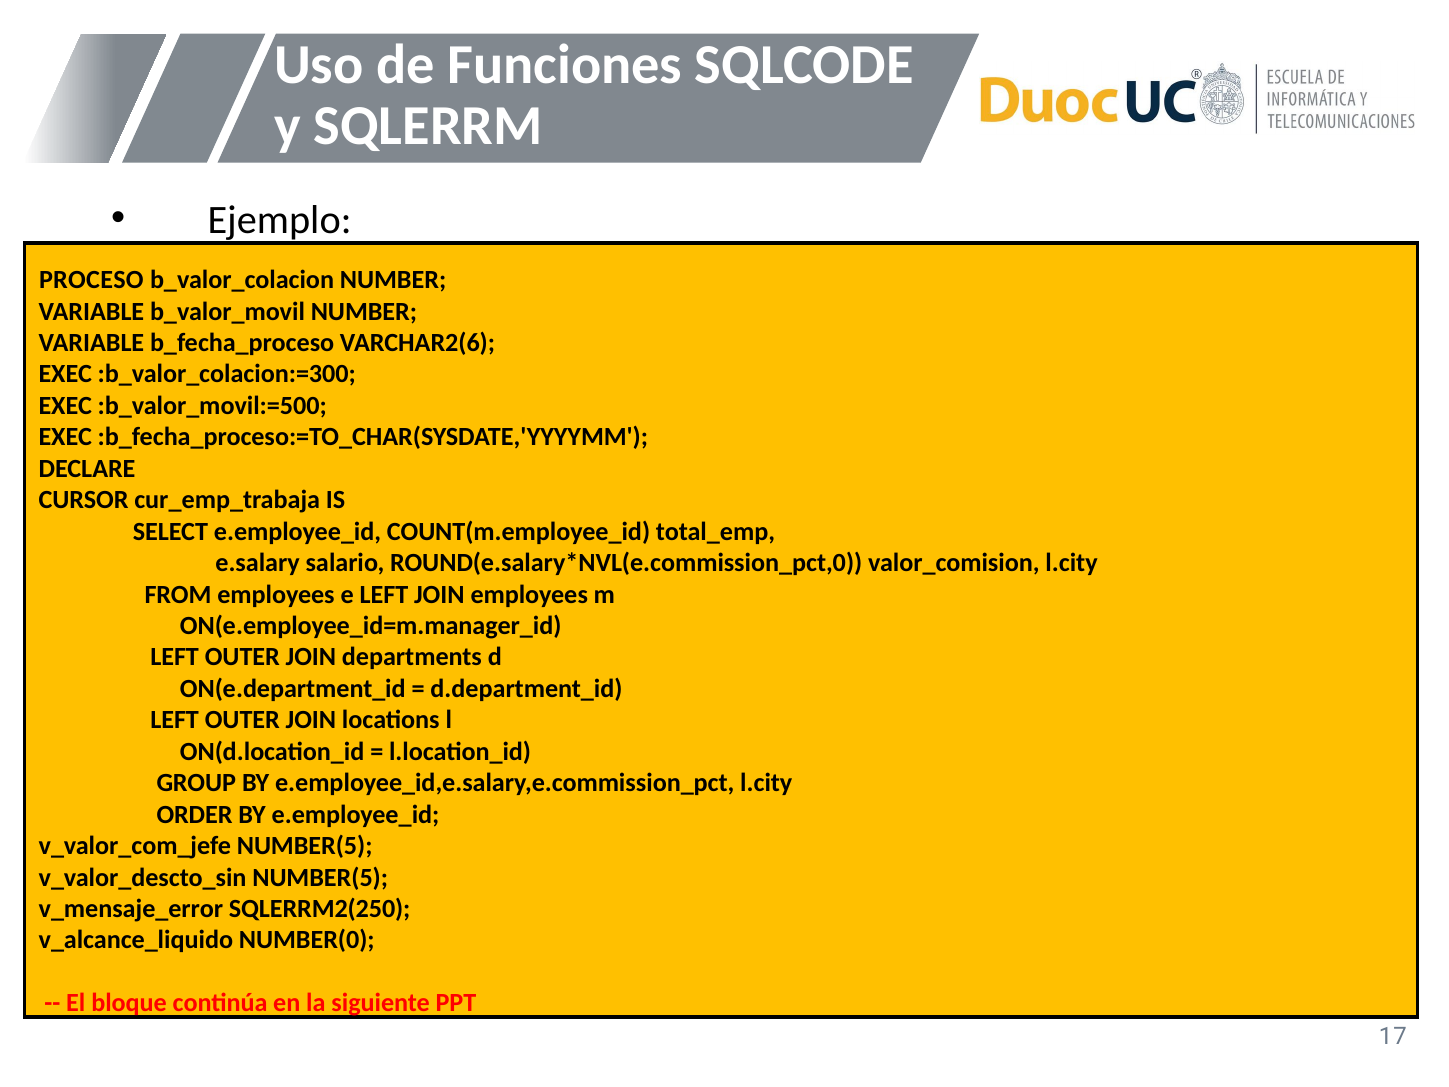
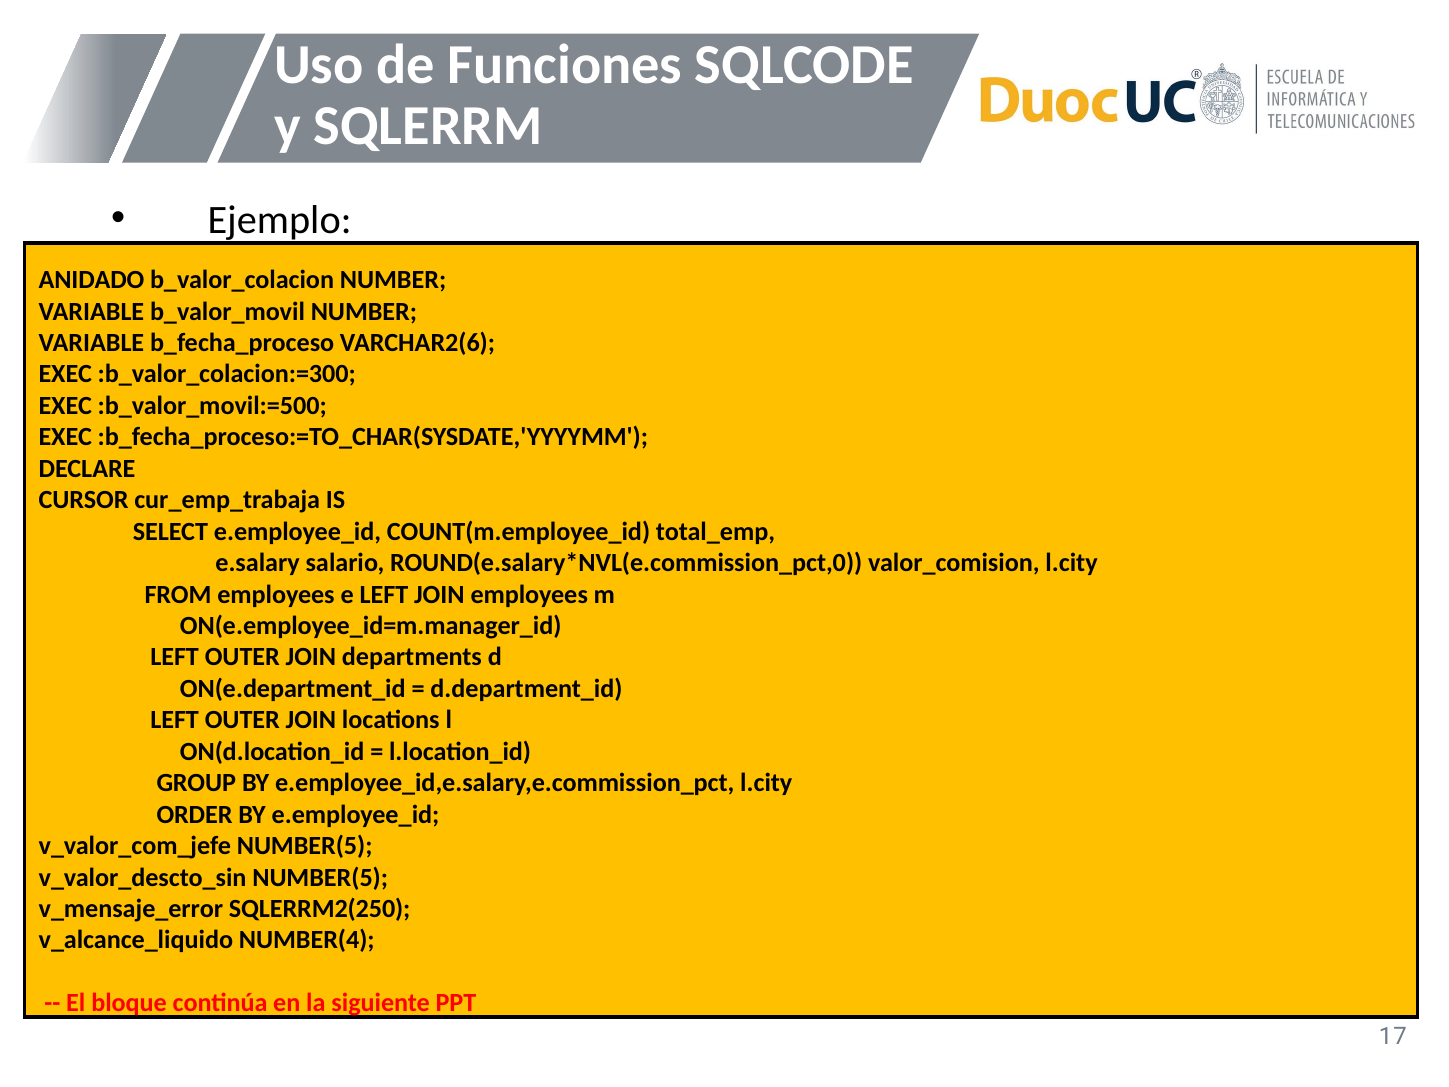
PROCESO: PROCESO -> ANIDADO (92, 280)
NUMBER(0: NUMBER(0 -> NUMBER(4 (307, 940)
